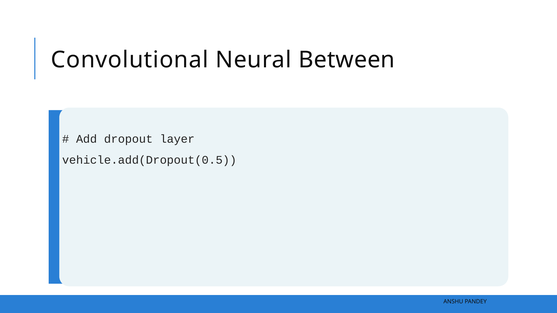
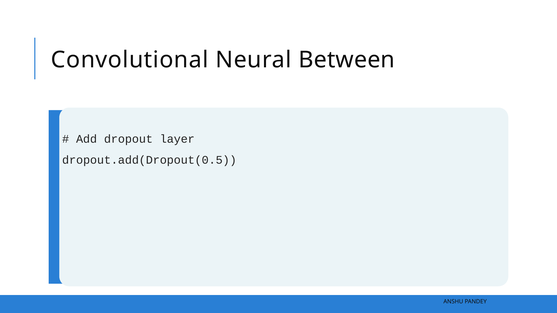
vehicle.add(Dropout(0.5: vehicle.add(Dropout(0.5 -> dropout.add(Dropout(0.5 (149, 160)
